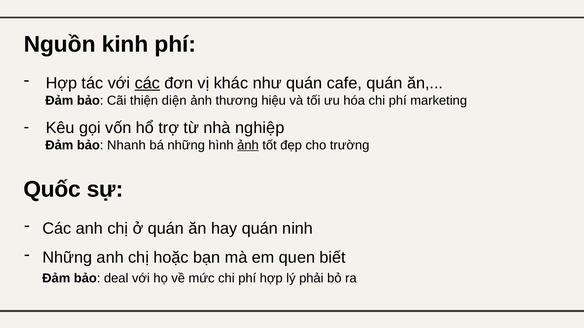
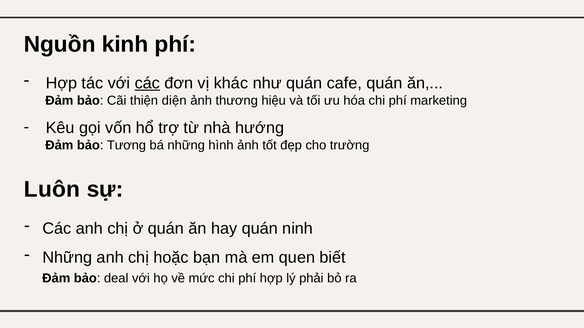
nghiệp: nghiệp -> hướng (260, 128)
Nhanh: Nhanh -> Tương (126, 145)
ảnh underline: present -> none (248, 145)
Quốc: Quốc -> Luôn (52, 189)
